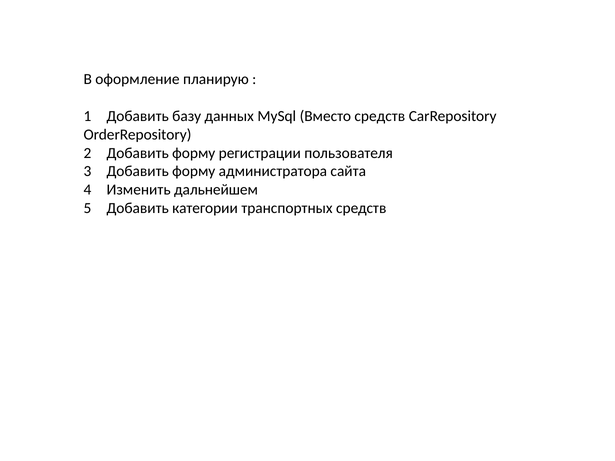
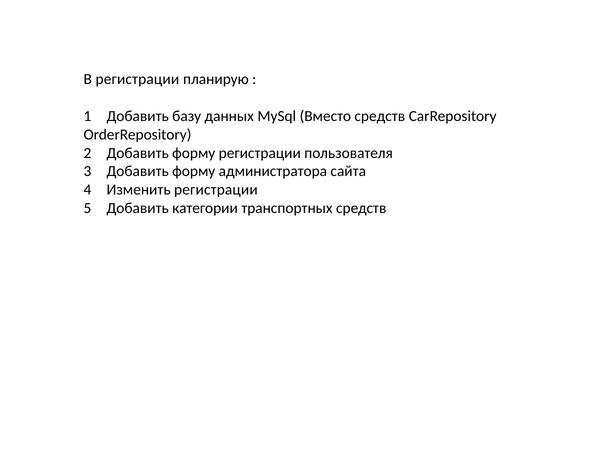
В оформление: оформление -> регистрации (137, 79)
Изменить дальнейшем: дальнейшем -> регистрации (216, 190)
